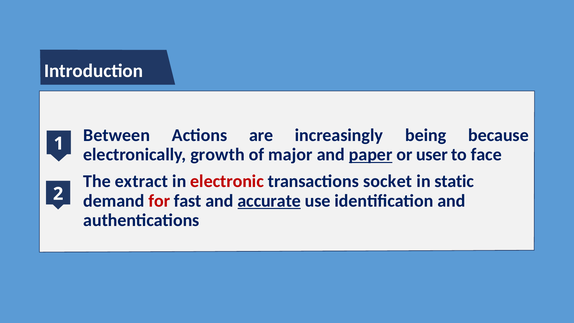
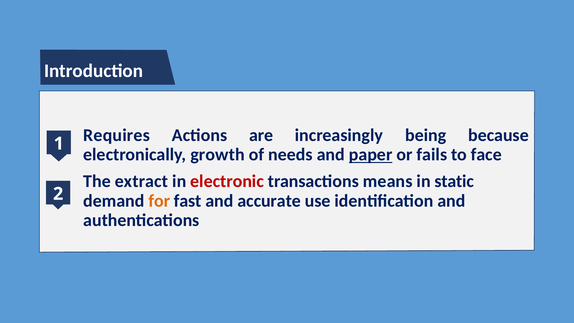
Between: Between -> Requires (117, 135)
major: major -> needs (290, 155)
user: user -> fails (432, 155)
socket: socket -> means (388, 181)
for colour: red -> orange (159, 201)
accurate underline: present -> none (269, 201)
